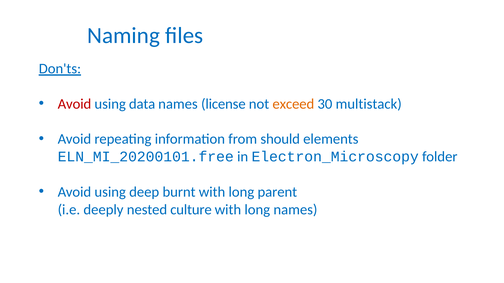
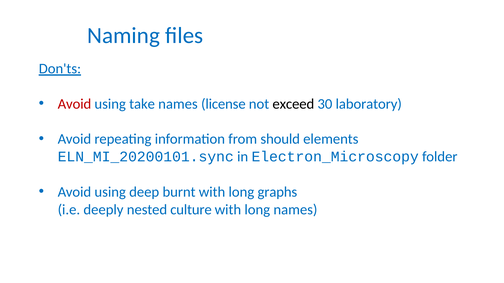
data: data -> take (142, 104)
exceed colour: orange -> black (293, 104)
multistack: multistack -> laboratory (369, 104)
ELN_MI_20200101.free: ELN_MI_20200101.free -> ELN_MI_20200101.sync (146, 157)
parent: parent -> graphs (277, 192)
